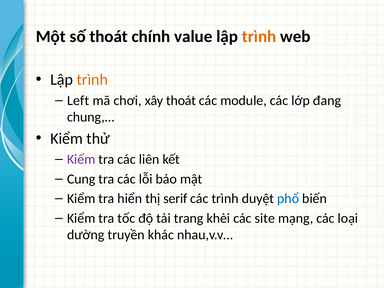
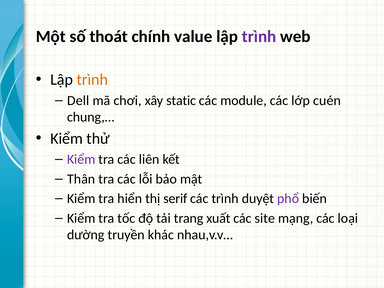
trình colour: orange -> purple (259, 37)
Left: Left -> Dell (78, 100)
xây thoát: thoát -> static (181, 100)
đang: đang -> cuén (327, 100)
Cung: Cung -> Thân (81, 179)
phổ colour: blue -> purple (288, 199)
khèi: khèi -> xuất (218, 218)
